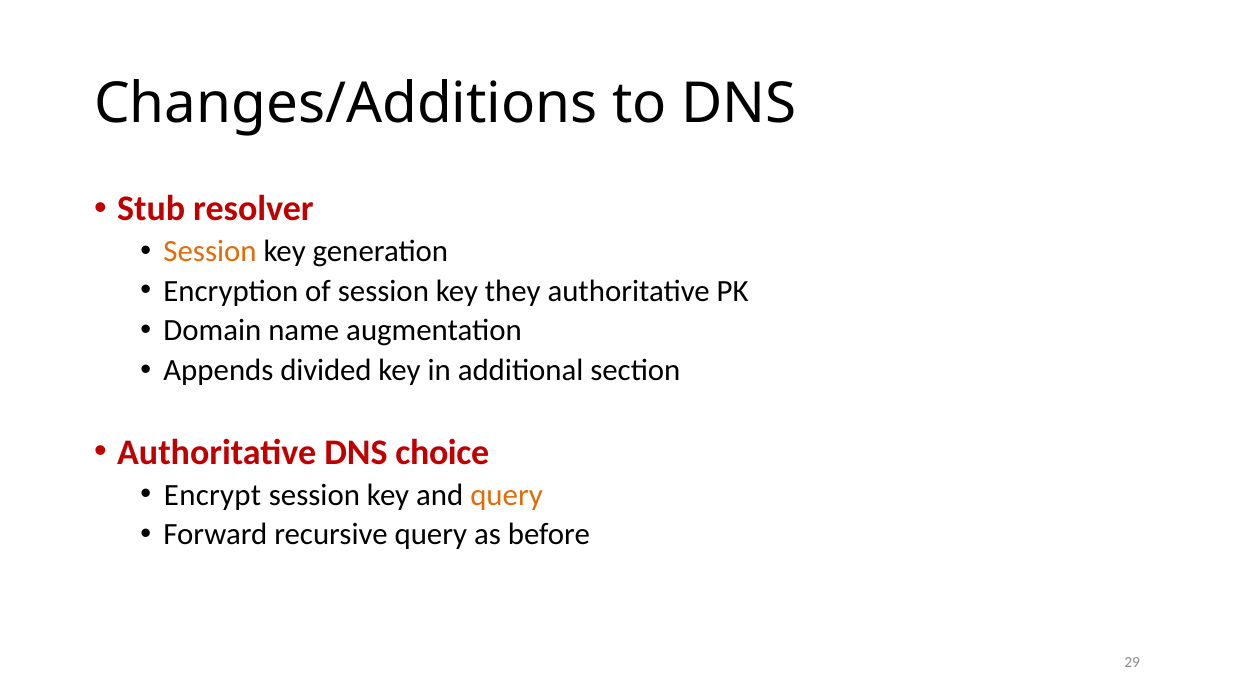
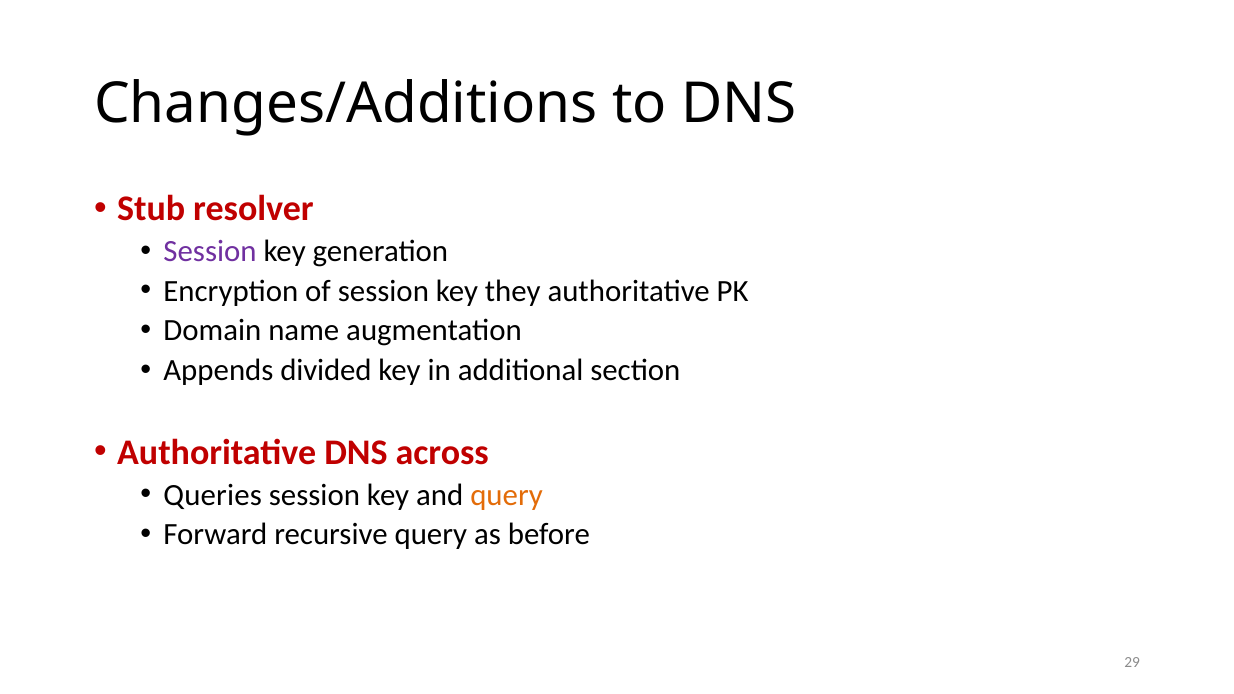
Session colour: orange -> purple (210, 251)
choice: choice -> across (442, 453)
Encrypt: Encrypt -> Queries (213, 495)
